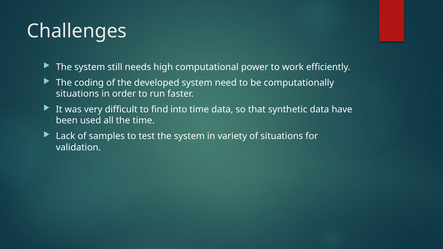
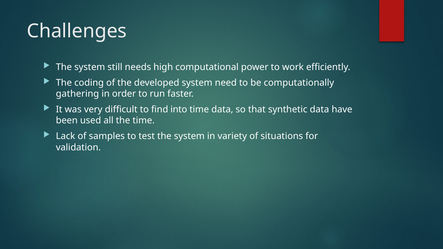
situations: situations -> gathering (77, 94)
